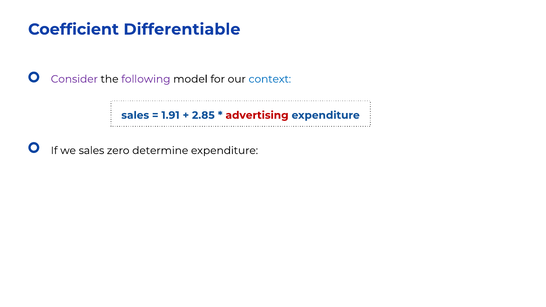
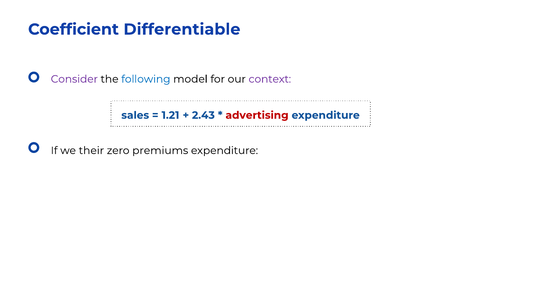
following colour: purple -> blue (146, 79)
context colour: blue -> purple (270, 79)
1.91: 1.91 -> 1.21 (170, 115)
2.85: 2.85 -> 2.43 (203, 115)
we sales: sales -> their (91, 151)
determine: determine -> premiums (160, 151)
